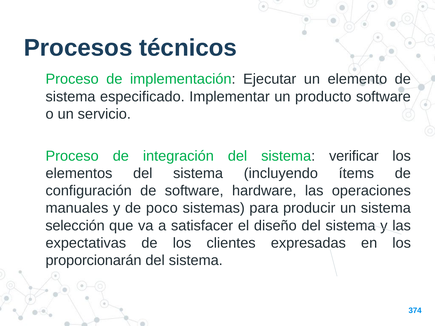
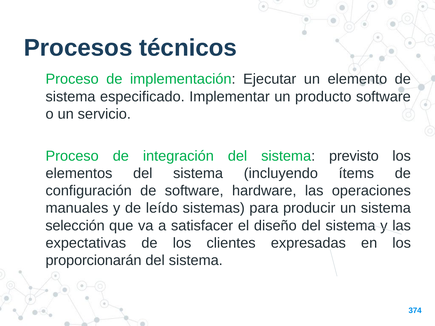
verificar: verificar -> previsto (354, 156)
poco: poco -> leído (162, 208)
